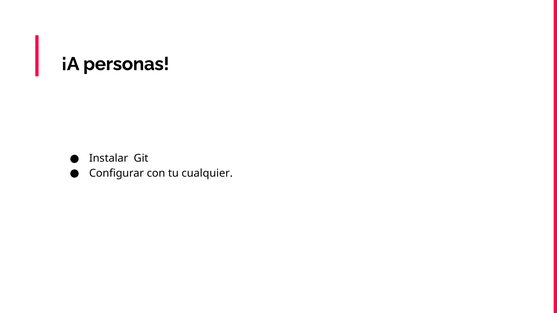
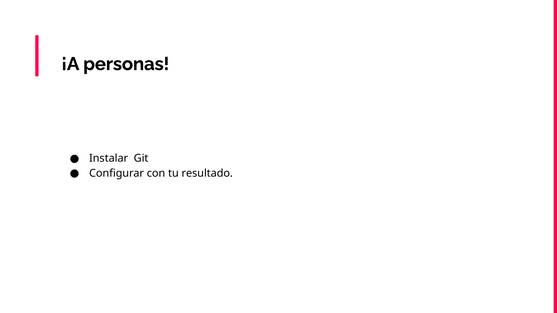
cualquier: cualquier -> resultado (207, 173)
